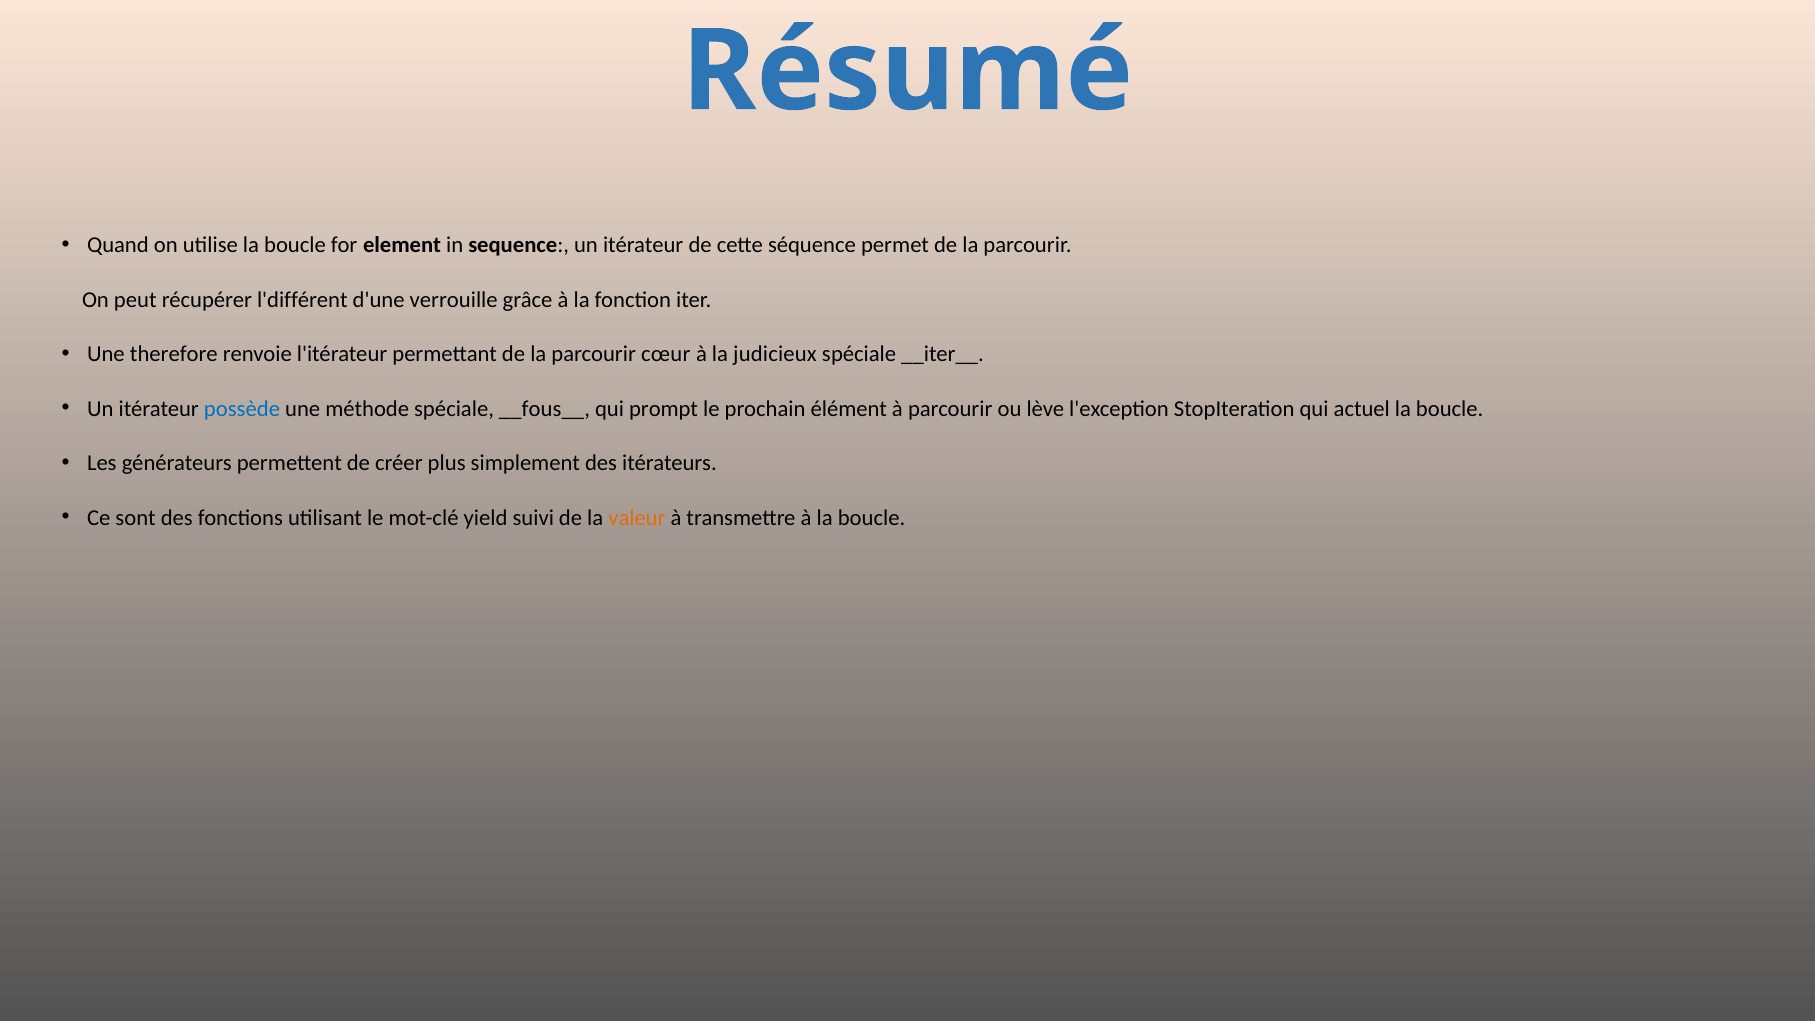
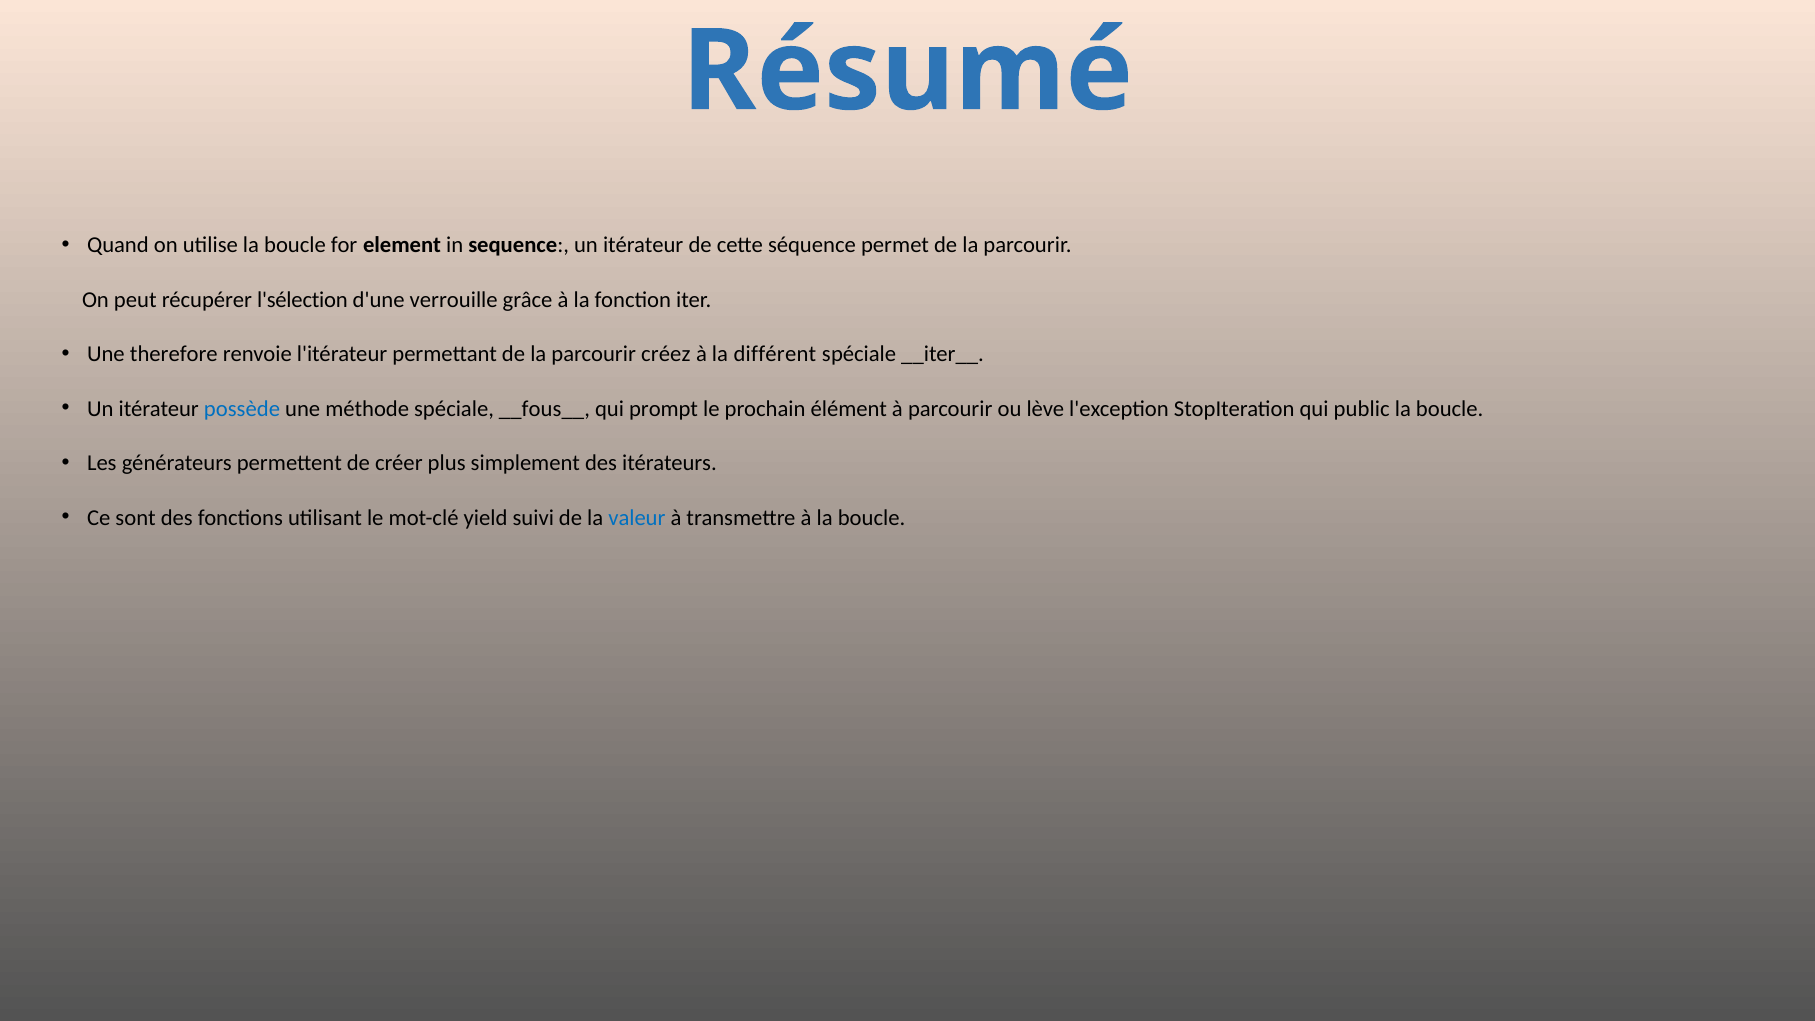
l'différent: l'différent -> l'sélection (302, 300)
cœur: cœur -> créez (666, 354)
judicieux: judicieux -> différent (775, 354)
actuel: actuel -> public (1362, 409)
valeur colour: orange -> blue (637, 518)
